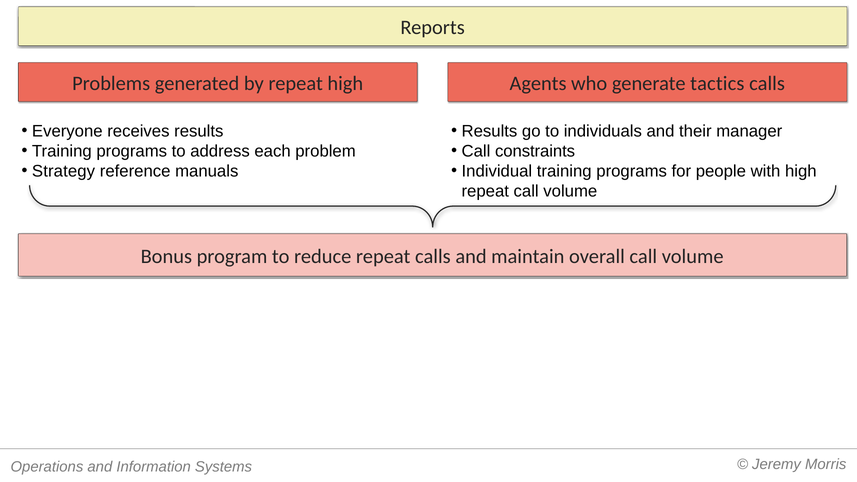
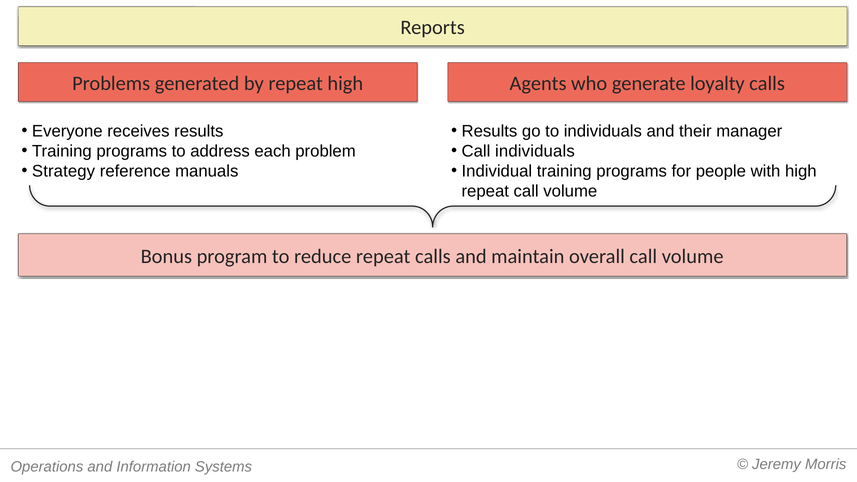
tactics: tactics -> loyalty (717, 83)
Call constraints: constraints -> individuals (535, 151)
